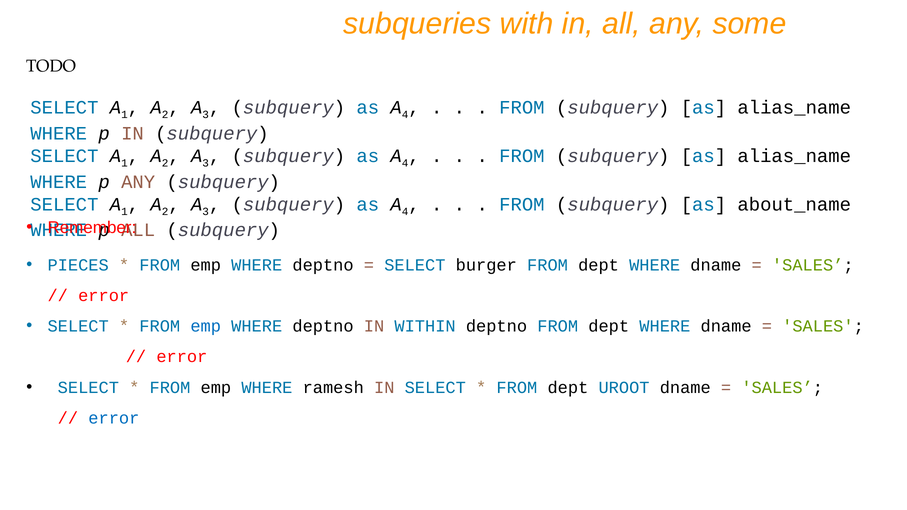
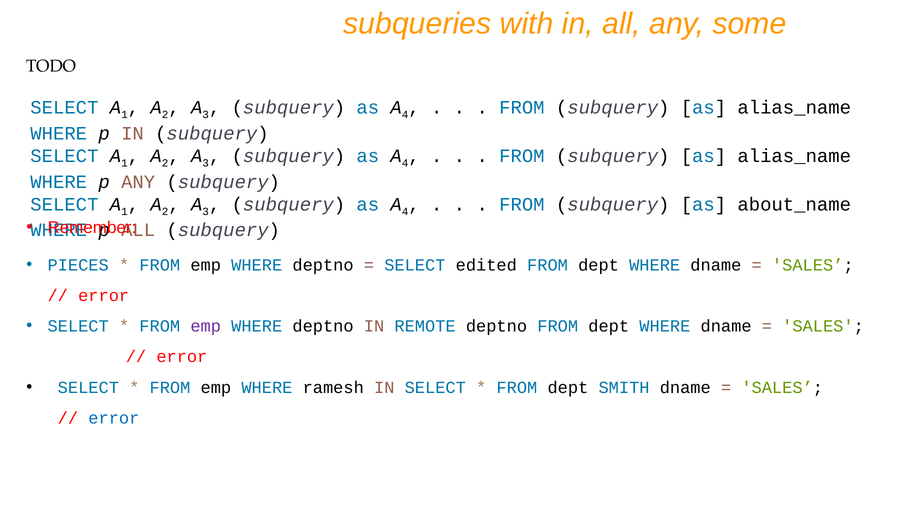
burger: burger -> edited (486, 265)
emp colour: blue -> purple (206, 326)
WITHIN: WITHIN -> REMOTE (425, 326)
UROOT: UROOT -> SMITH (624, 388)
